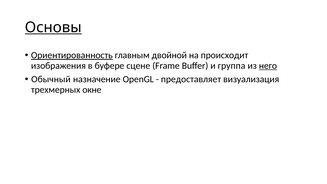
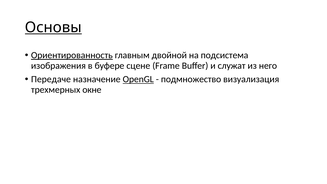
происходит: происходит -> подсистема (225, 55)
группа: группа -> служат (232, 66)
него underline: present -> none (268, 66)
Обычный: Обычный -> Передаче (51, 79)
OpenGL underline: none -> present (138, 79)
предоставляет: предоставляет -> подмножество (191, 79)
